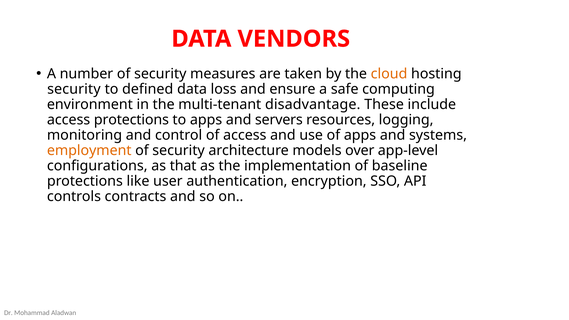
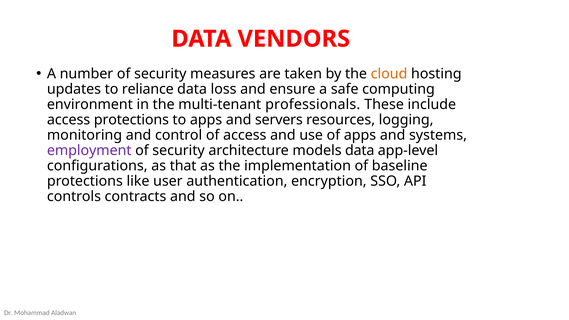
security: security -> updates (74, 89)
defined: defined -> reliance (148, 89)
disadvantage: disadvantage -> professionals (313, 104)
employment colour: orange -> purple (89, 151)
models over: over -> data (360, 151)
